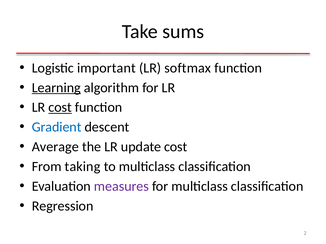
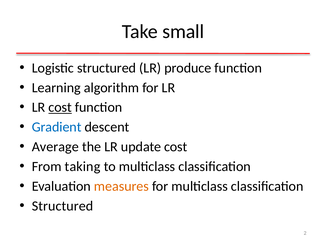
sums: sums -> small (183, 32)
Logistic important: important -> structured (107, 68)
softmax: softmax -> produce (188, 68)
Learning underline: present -> none (56, 88)
measures colour: purple -> orange (121, 187)
Regression: Regression -> Structured (63, 206)
